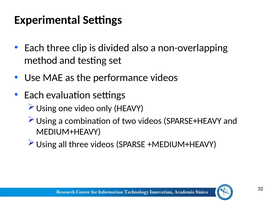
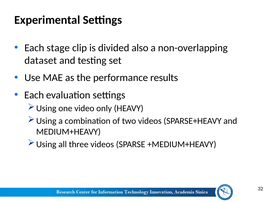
Each three: three -> stage (58, 48)
method: method -> dataset (41, 60)
performance videos: videos -> results (164, 78)
